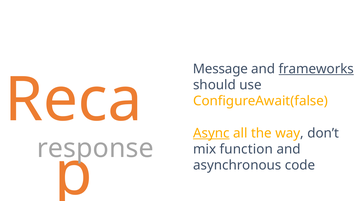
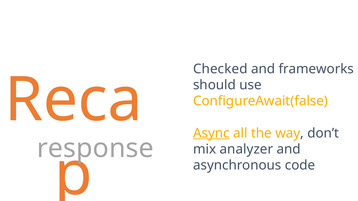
Message: Message -> Checked (220, 69)
frameworks underline: present -> none (316, 69)
function: function -> analyzer (246, 150)
